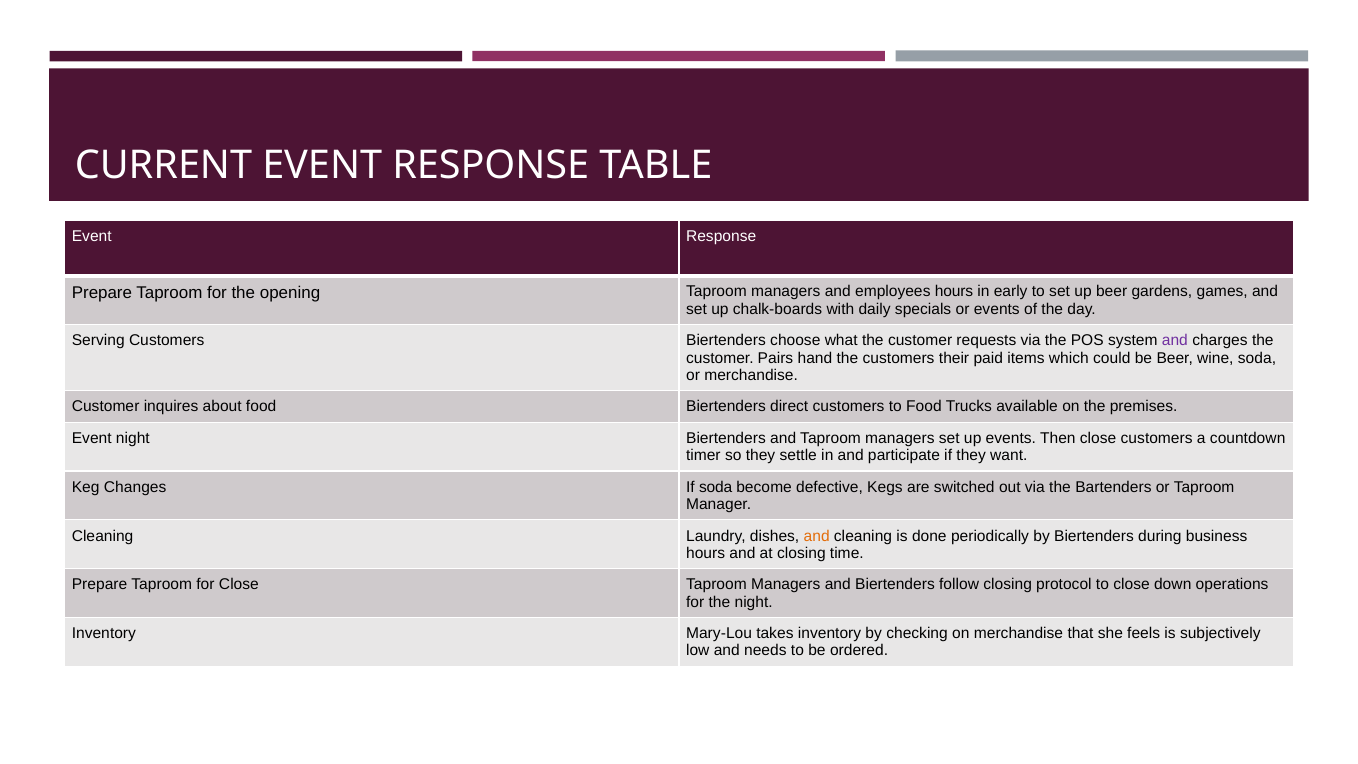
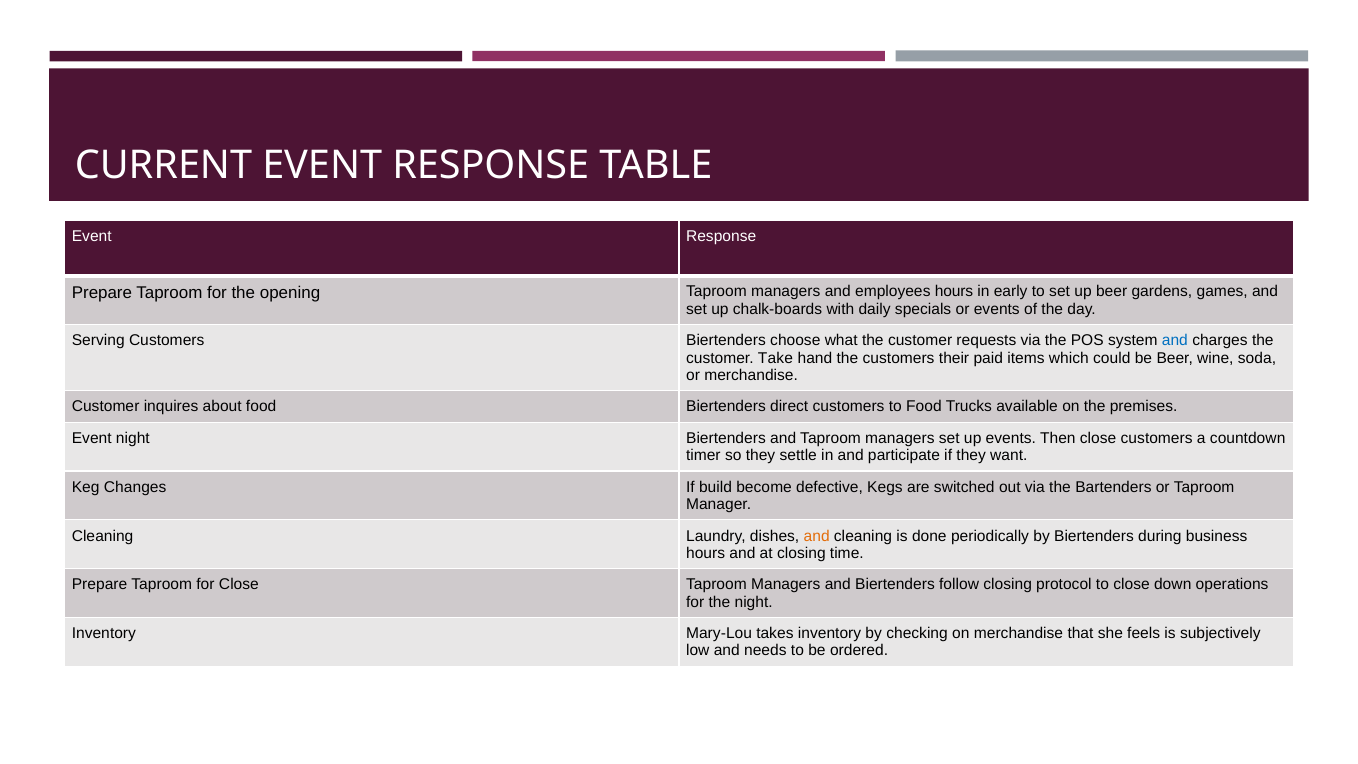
and colour: purple -> blue (1175, 341)
Pairs: Pairs -> Take (775, 358)
If soda: soda -> build (716, 487)
